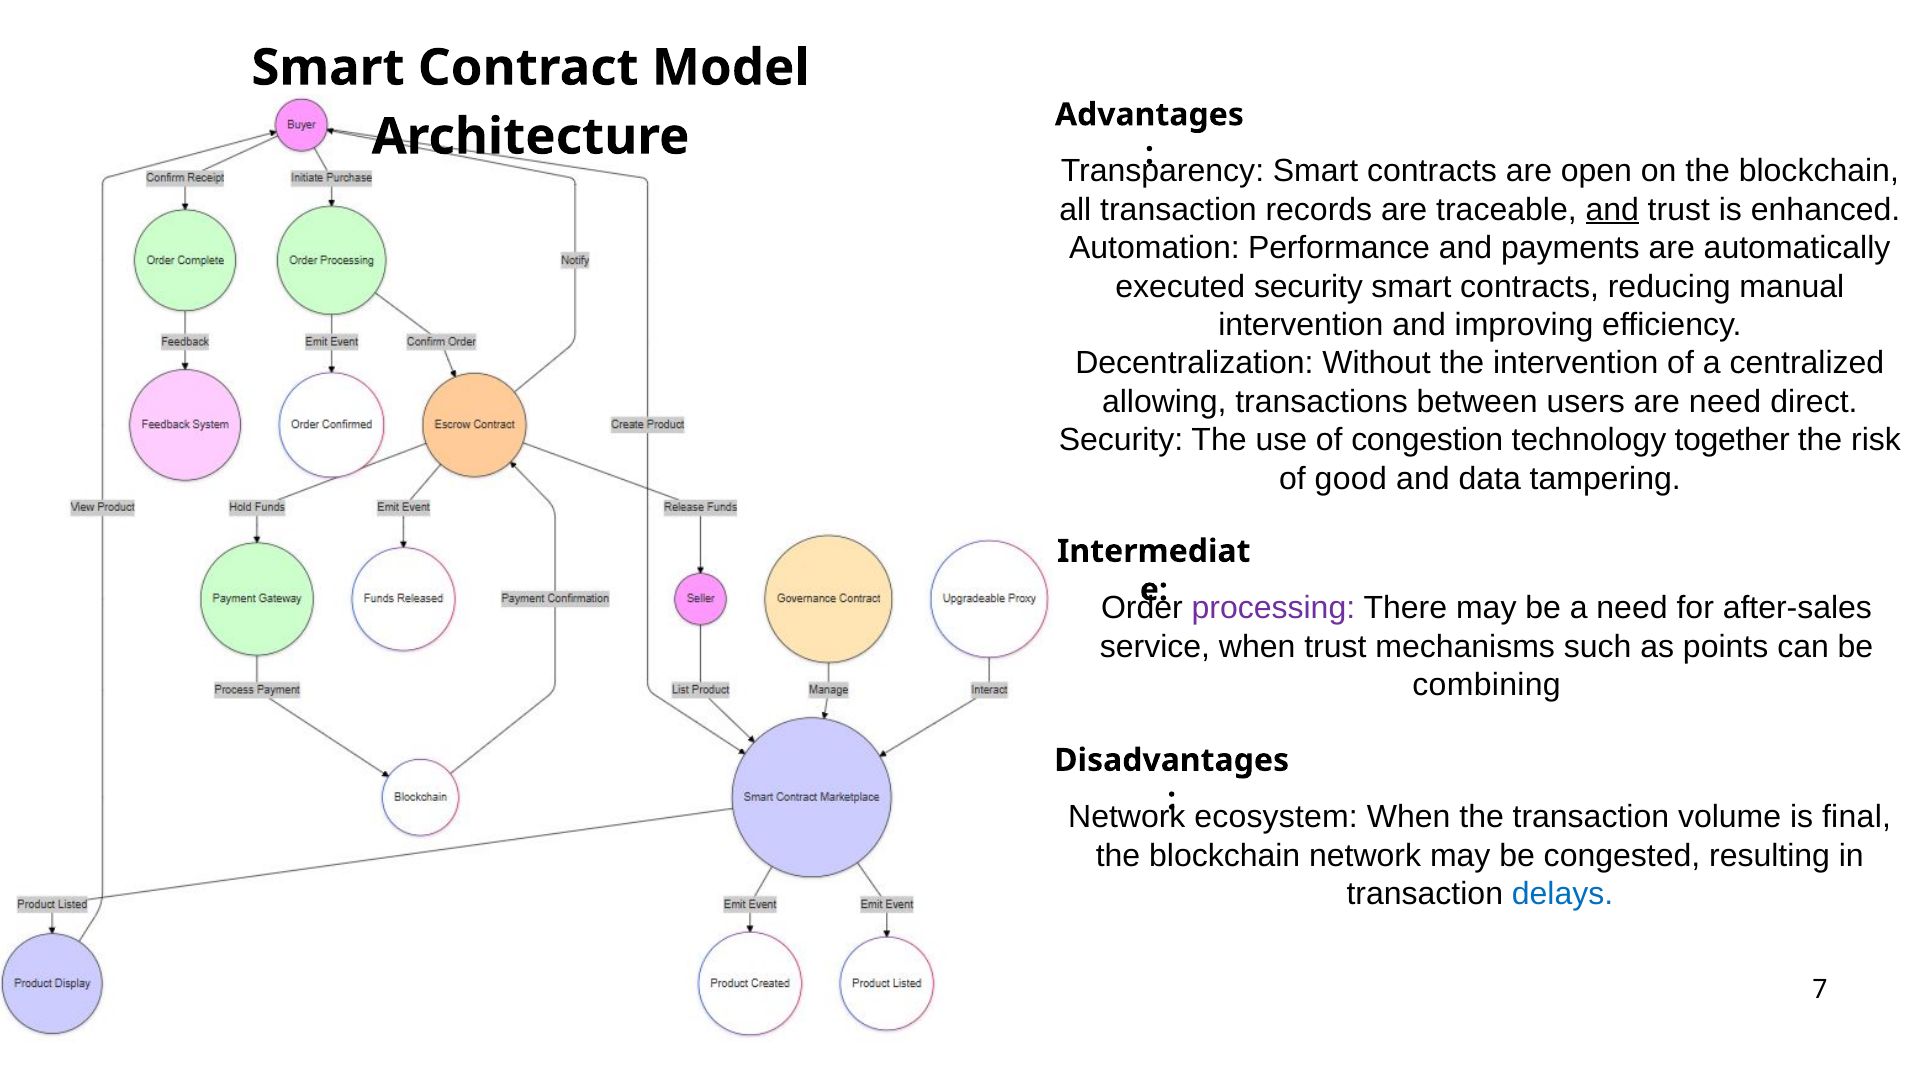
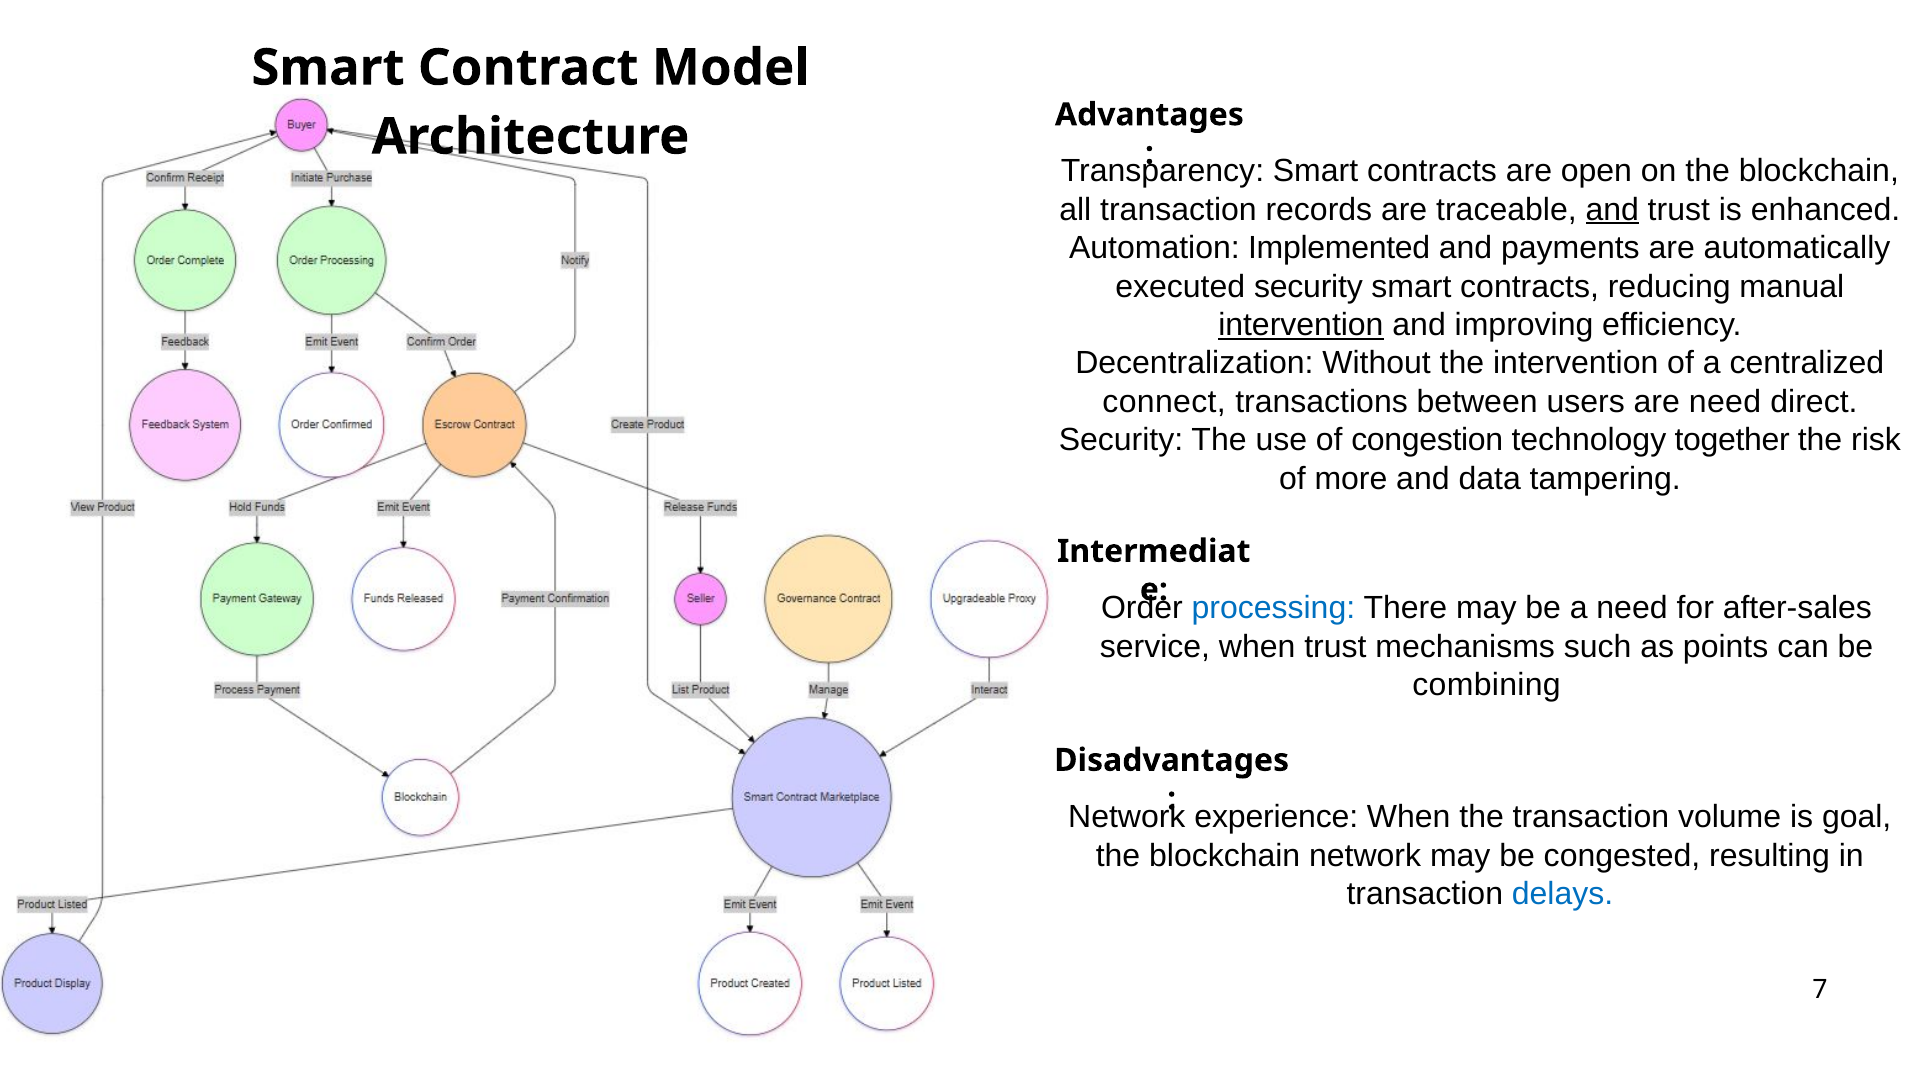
Performance: Performance -> Implemented (1339, 248)
intervention underline: none -> present (1301, 325)
allowing: allowing -> connect (1164, 402)
good: good -> more (1351, 478)
processing colour: purple -> blue (1273, 608)
ecosystem: ecosystem -> experience (1276, 817)
final: final -> goal (1857, 817)
